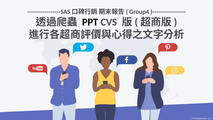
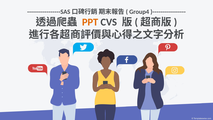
PPT colour: black -> orange (90, 22)
